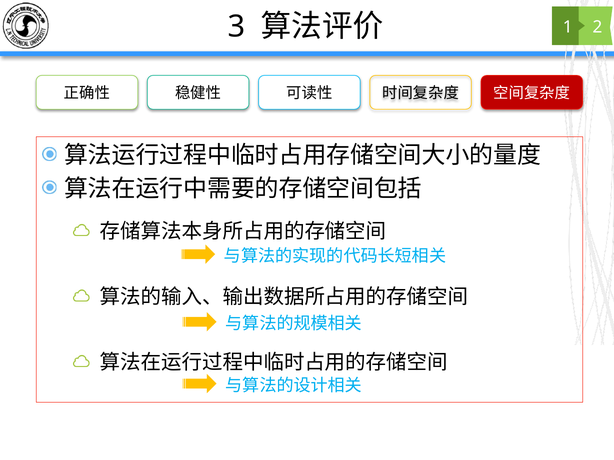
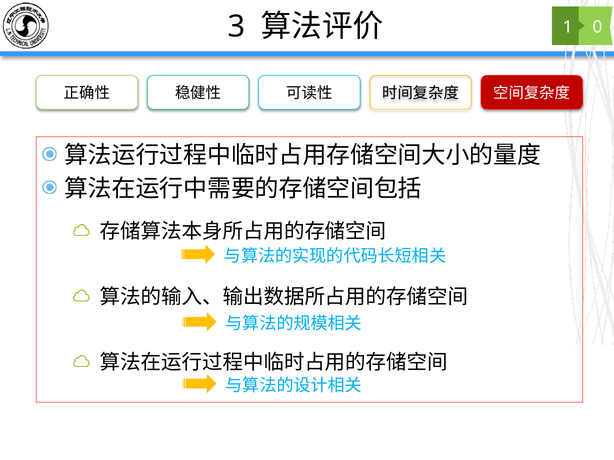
2: 2 -> 0 (597, 27)
